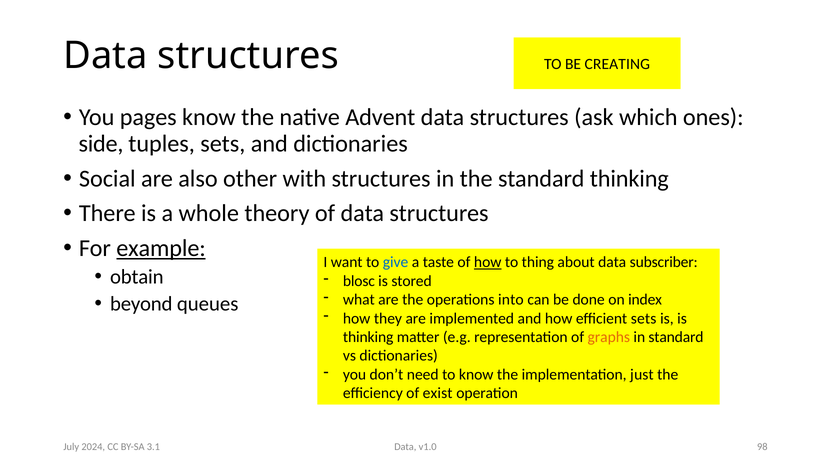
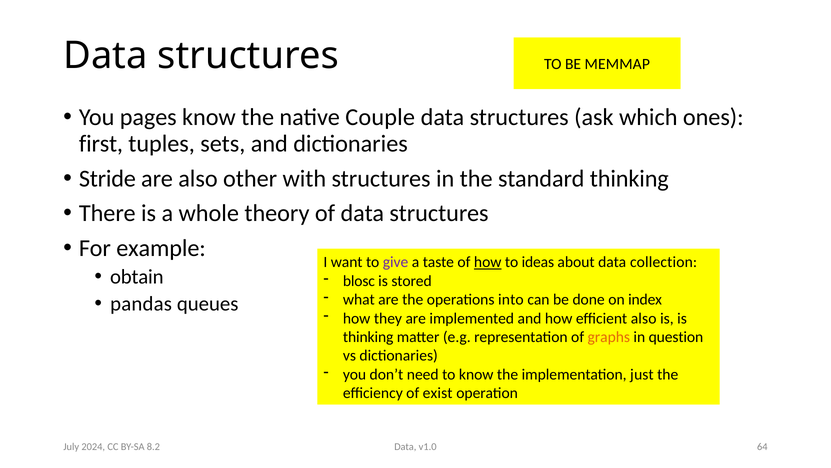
CREATING: CREATING -> MEMMAP (617, 64)
Advent: Advent -> Couple (380, 117)
side: side -> first (101, 143)
Social: Social -> Stride (107, 178)
example underline: present -> none (161, 248)
give colour: blue -> purple (396, 262)
thing: thing -> ideas (538, 262)
subscriber: subscriber -> collection (664, 262)
beyond: beyond -> pandas (141, 303)
efficient sets: sets -> also (644, 318)
in standard: standard -> question (676, 337)
98: 98 -> 64 (762, 446)
3.1: 3.1 -> 8.2 (153, 446)
